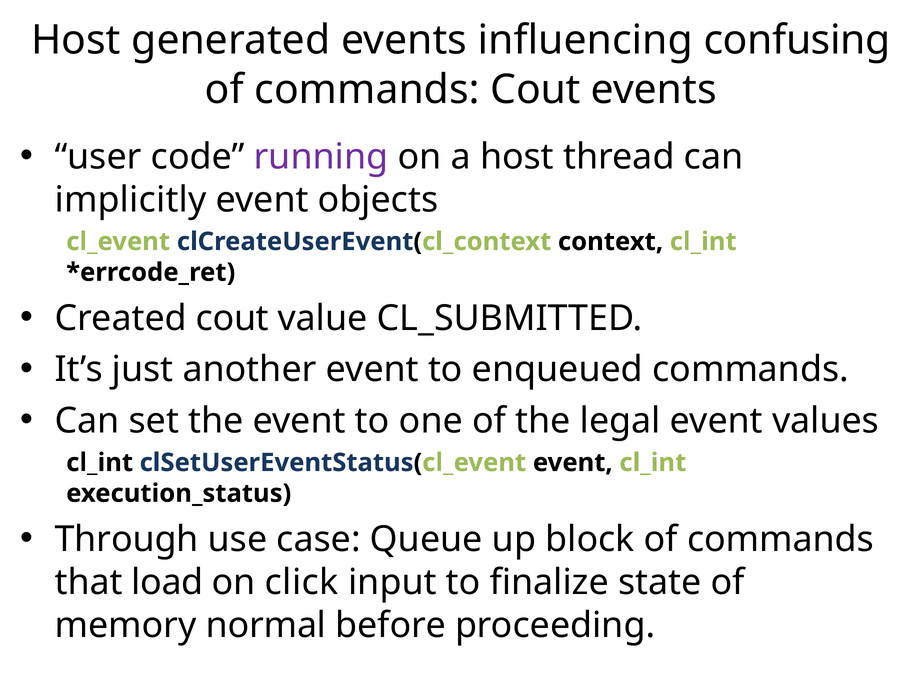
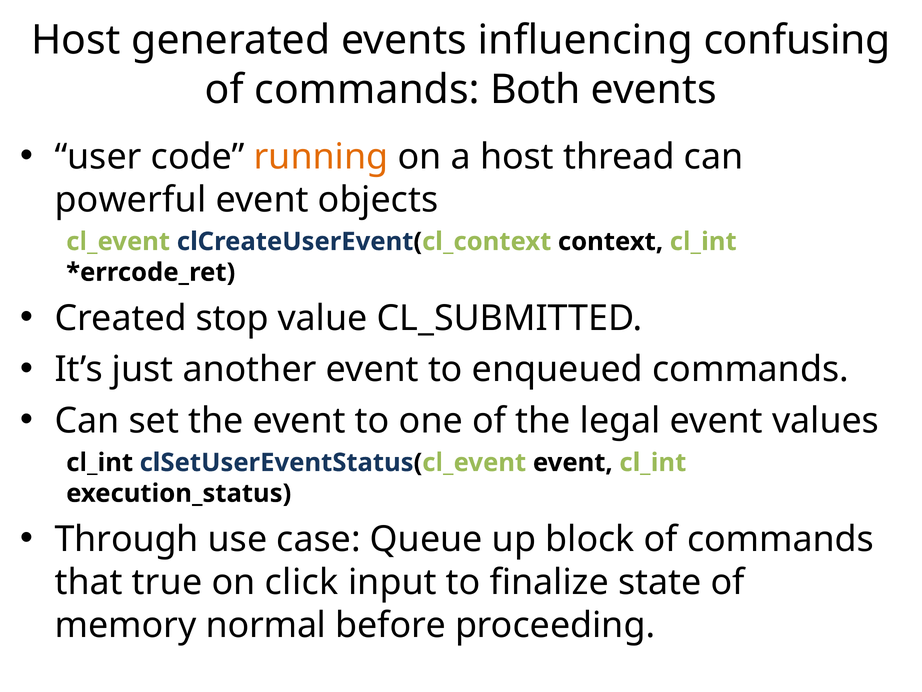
commands Cout: Cout -> Both (535, 90)
running colour: purple -> orange (321, 157)
implicitly: implicitly -> powerful (130, 200)
Created cout: cout -> stop (232, 318)
load: load -> true (167, 582)
